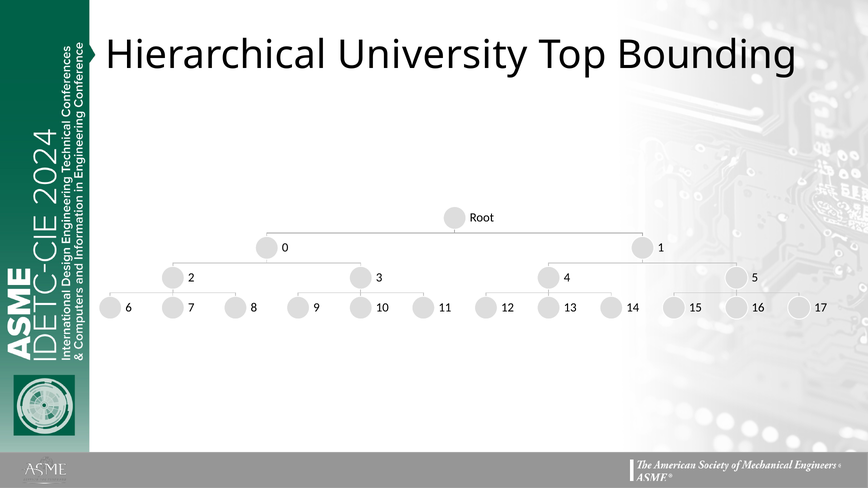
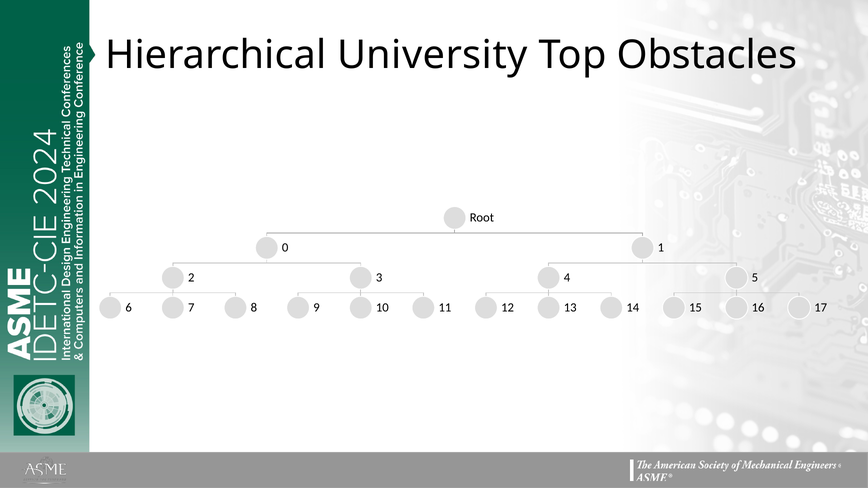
Bounding: Bounding -> Obstacles (707, 55)
